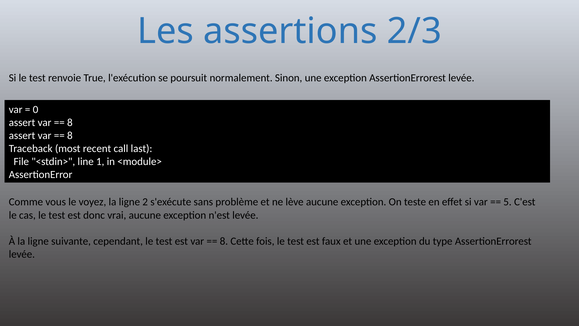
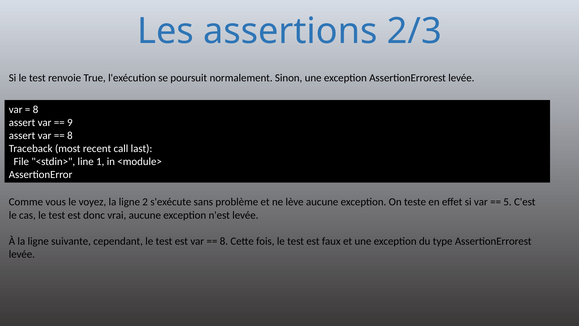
0: 0 -> 8 (36, 109)
8: 8 -> 9 (70, 122)
